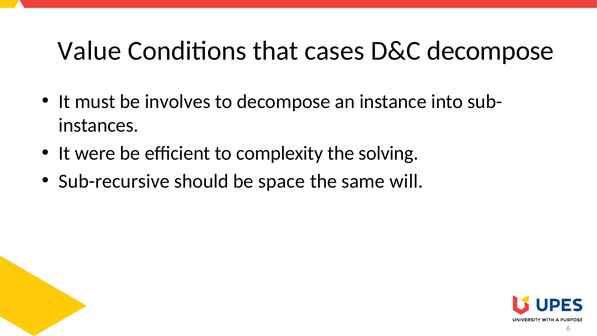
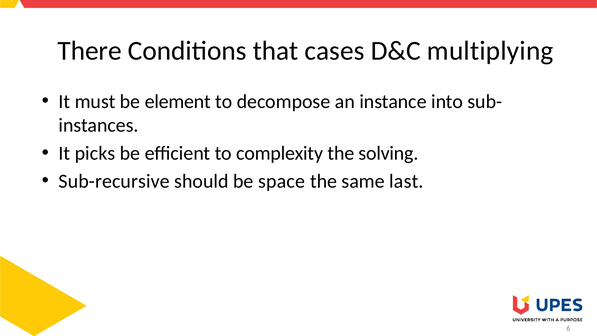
Value: Value -> There (90, 51)
D&C decompose: decompose -> multiplying (490, 51)
involves: involves -> element (178, 101)
were: were -> picks (95, 153)
will: will -> last (406, 181)
